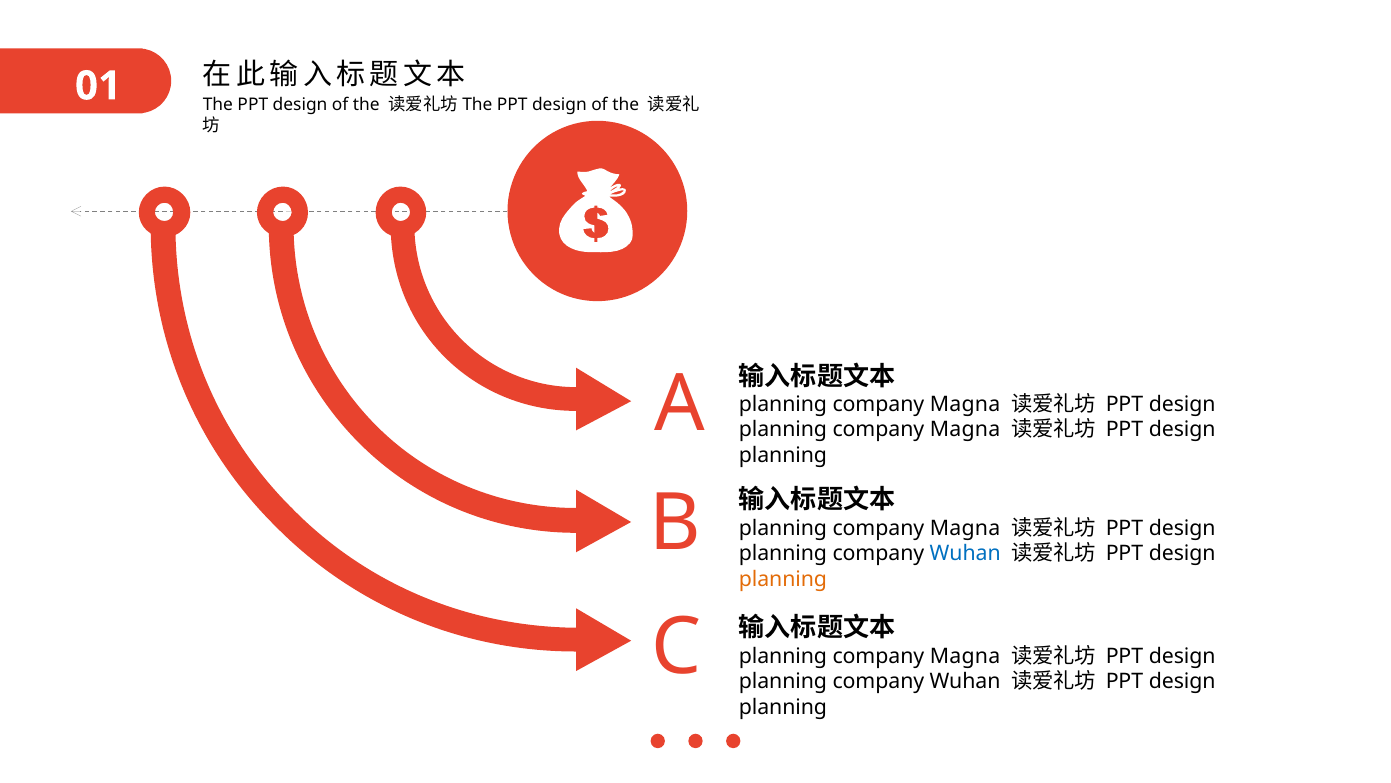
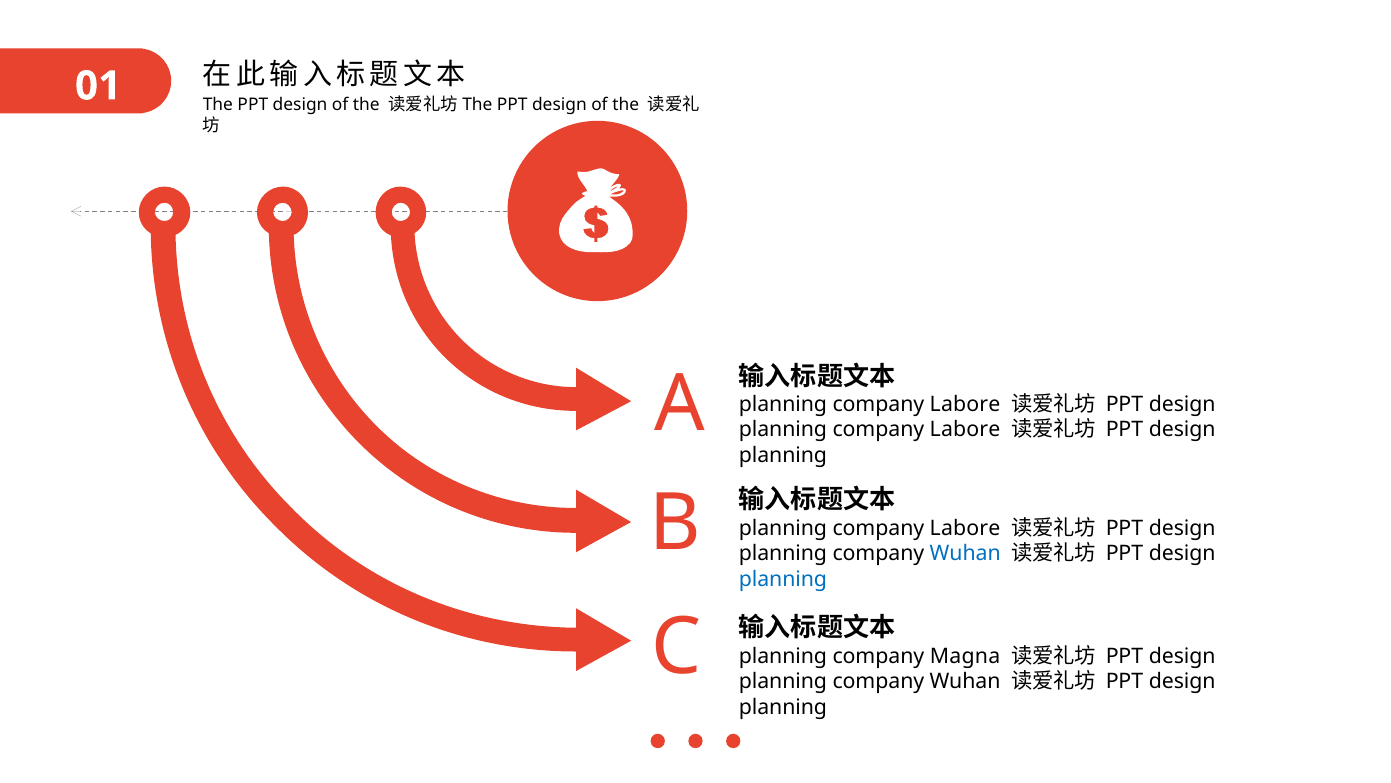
Magna: Magna -> Labore (965, 404)
Magna: Magna -> Labore (965, 430)
Magna: Magna -> Labore (965, 528)
planning colour: orange -> blue (783, 579)
